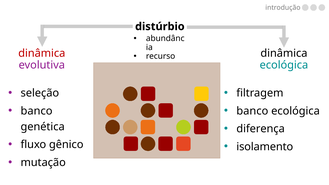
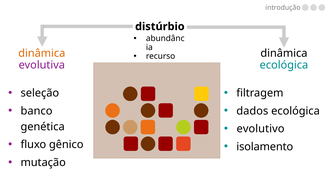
dinâmica colour: red -> orange (42, 53)
banco: banco -> dados (252, 111)
diferença: diferença -> evolutivo (261, 129)
